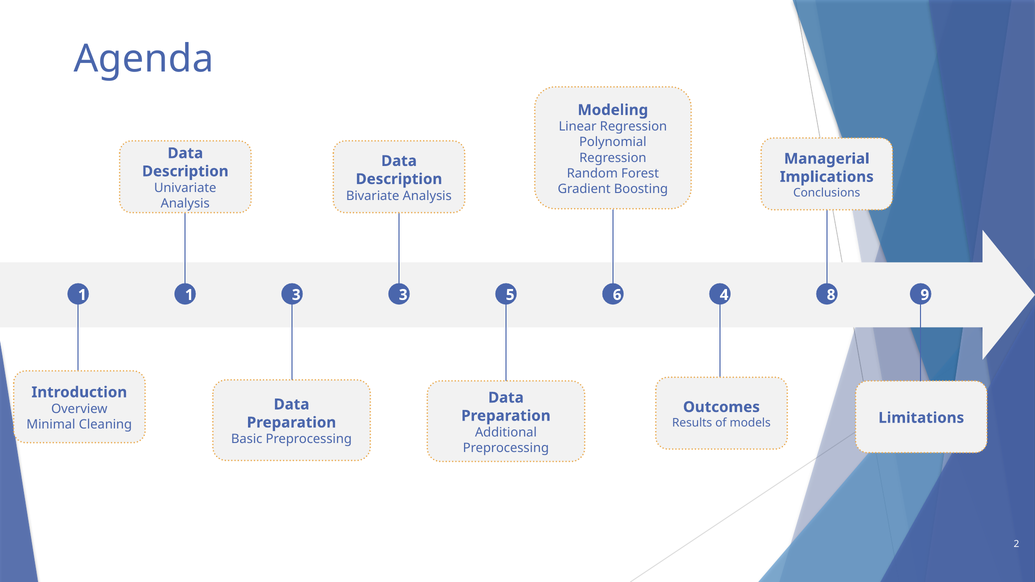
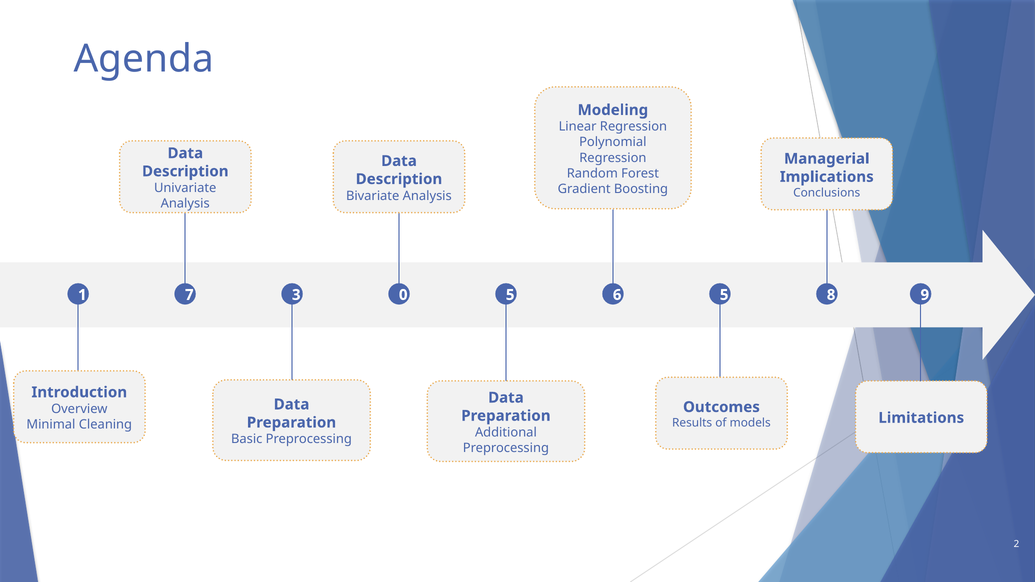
1 1: 1 -> 7 (189, 295)
3 3: 3 -> 0 (403, 295)
6 4: 4 -> 5 (724, 295)
